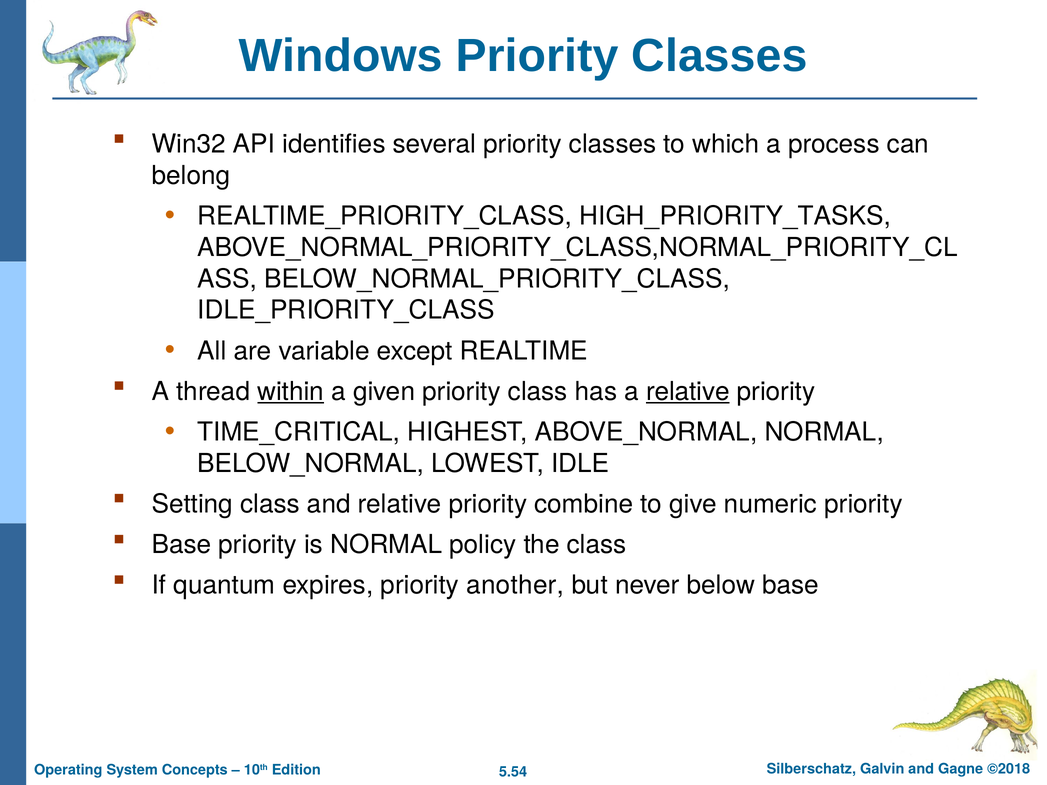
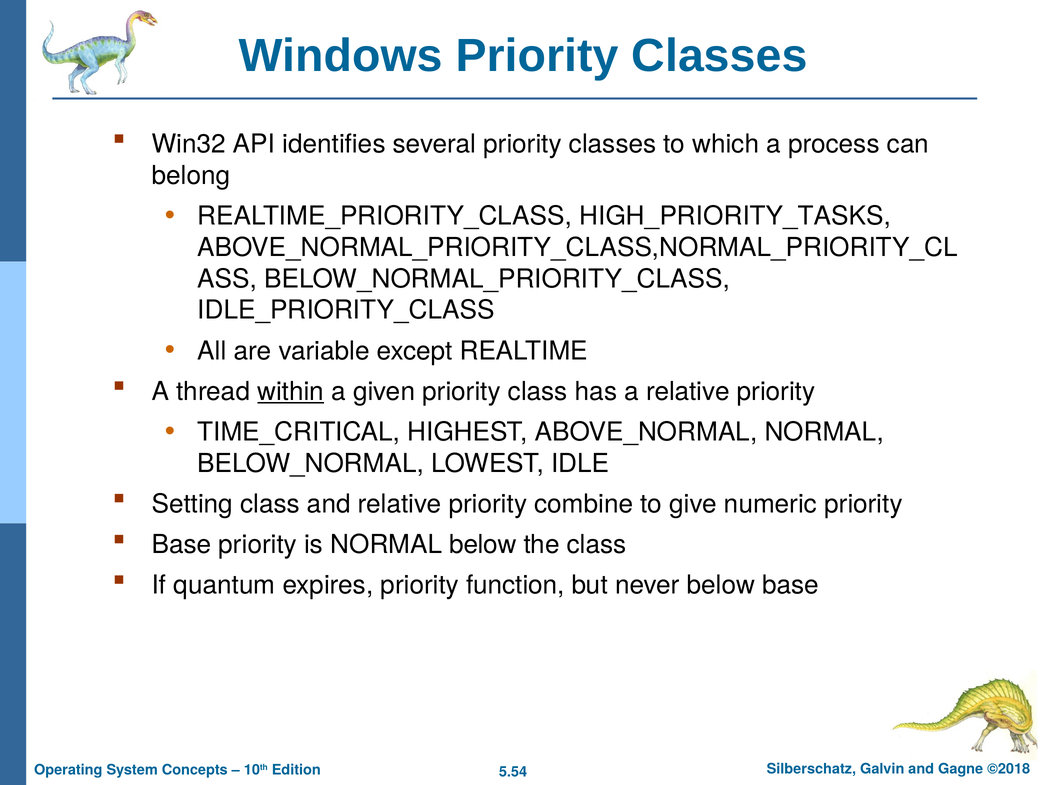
relative underline: present -> none (688, 392)
NORMAL policy: policy -> below (483, 545)
another: another -> function (515, 585)
